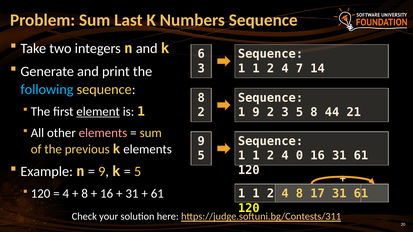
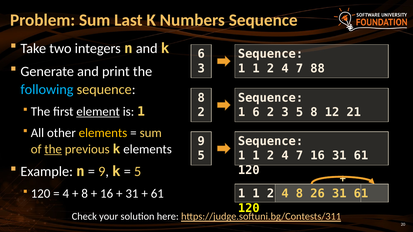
14: 14 -> 88 (318, 69)
1 9: 9 -> 6 (256, 112)
44: 44 -> 12 (332, 112)
elements colour: pink -> yellow (103, 133)
the underline: none -> present (53, 149)
0: 0 -> 7 (299, 156)
17: 17 -> 26 (318, 194)
